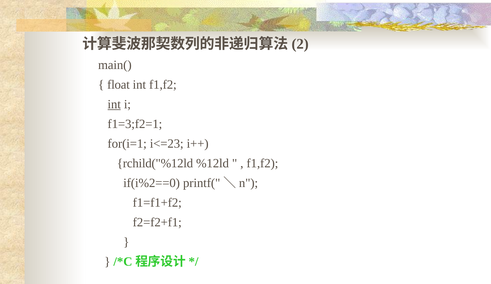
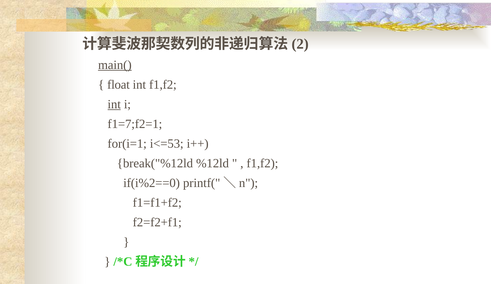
main( underline: none -> present (115, 65)
f1=3;f2=1: f1=3;f2=1 -> f1=7;f2=1 (135, 124)
i<=23: i<=23 -> i<=53 (167, 143)
rchild("%12ld: rchild("%12ld -> break("%12ld (155, 163)
